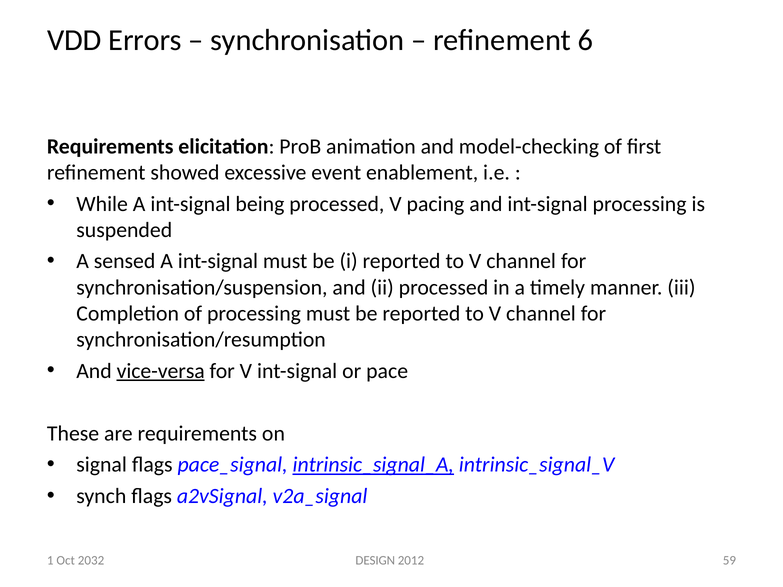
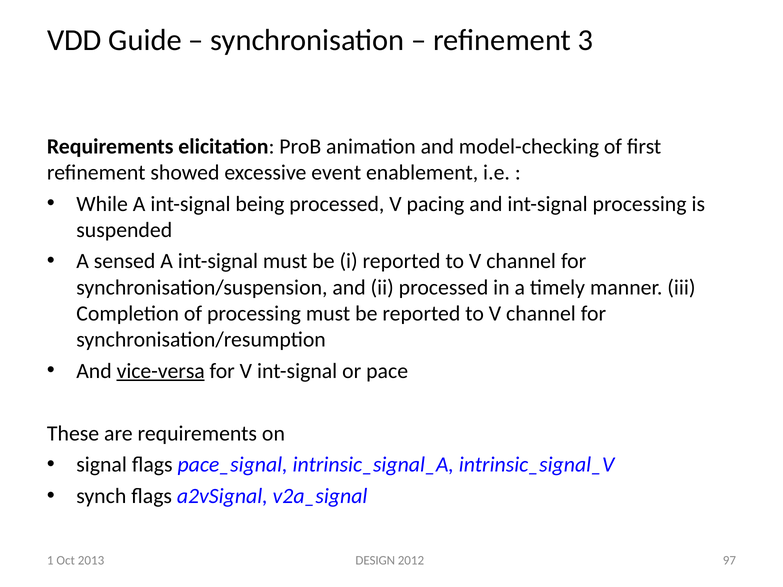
Errors: Errors -> Guide (145, 40)
6: 6 -> 3 (585, 40)
intrinsic_signal_A underline: present -> none (373, 465)
59: 59 -> 97 (729, 561)
2032: 2032 -> 2013 (91, 561)
